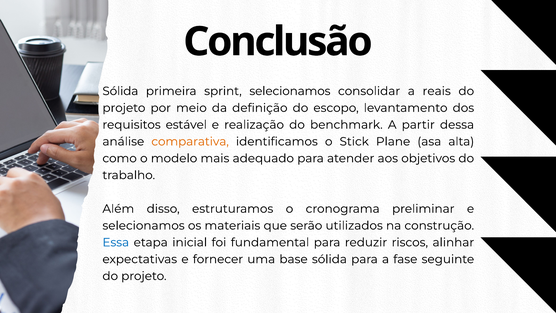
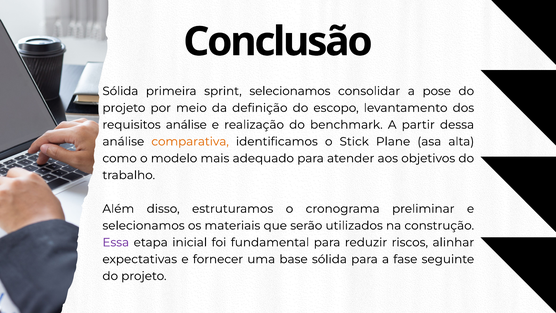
reais: reais -> pose (437, 91)
requisitos estável: estável -> análise (186, 125)
Essa colour: blue -> purple (116, 242)
